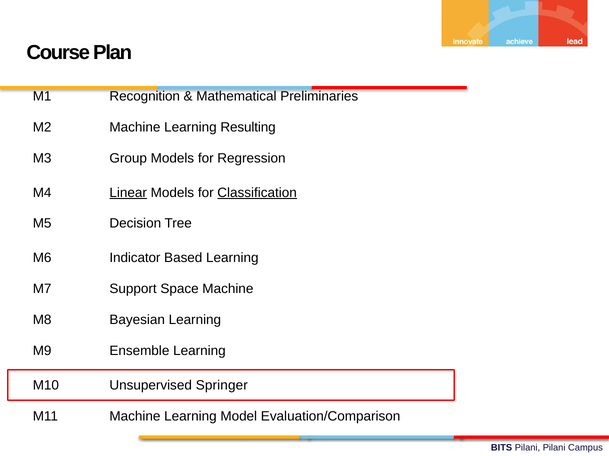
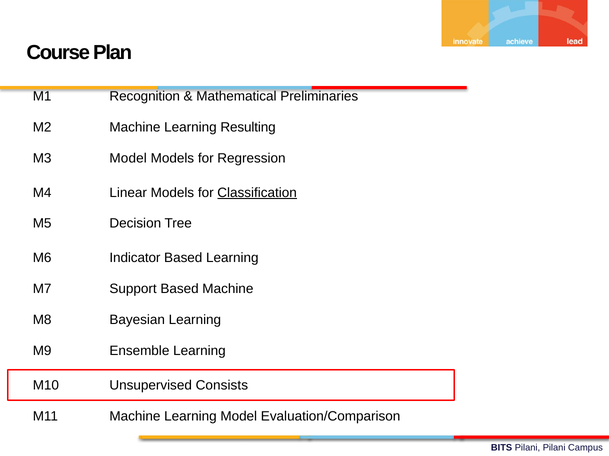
M3 Group: Group -> Model (128, 159)
Linear underline: present -> none (128, 193)
Support Space: Space -> Based (180, 289)
Springer: Springer -> Consists (222, 386)
